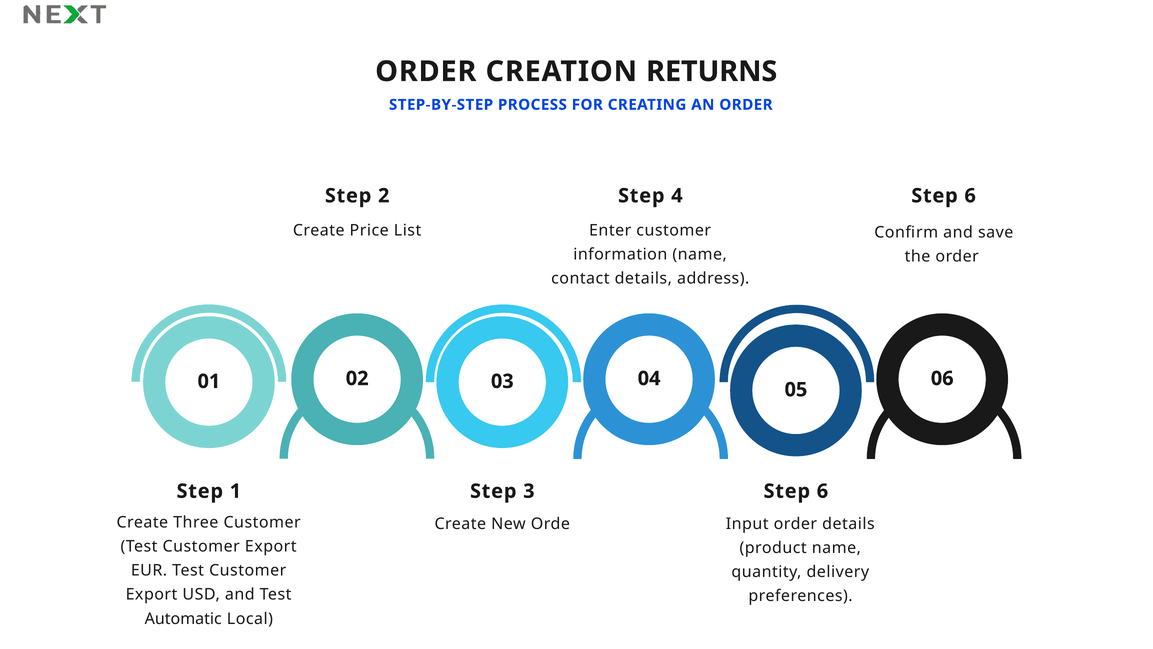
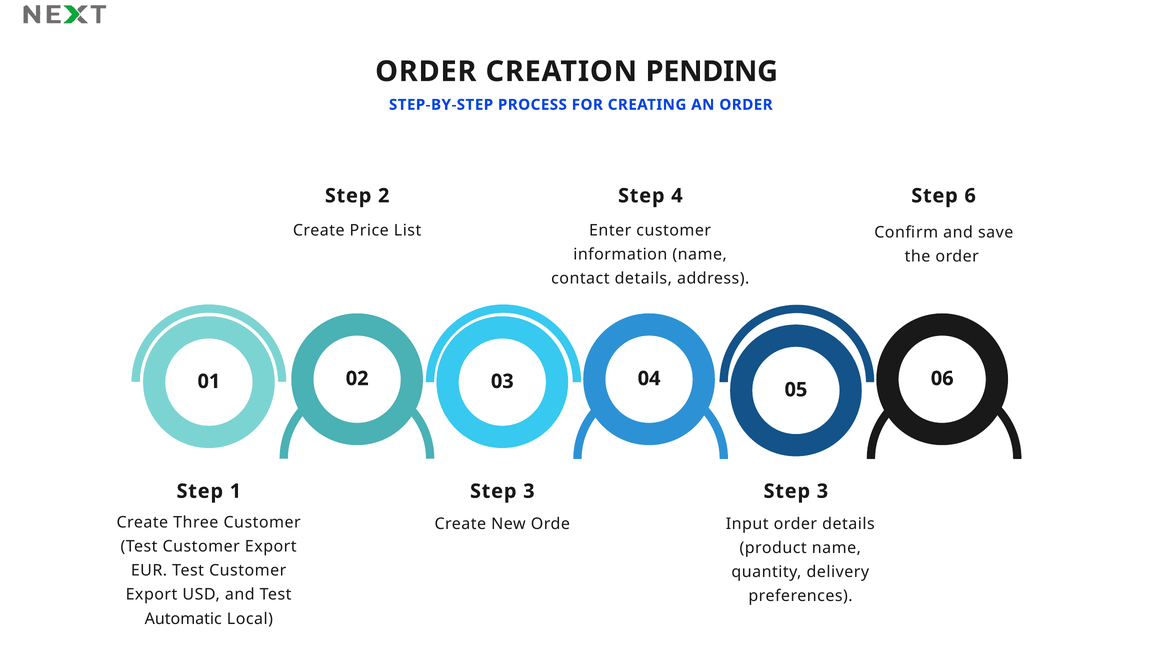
RETURNS: RETURNS -> PENDING (712, 71)
6: 6 -> 3 (822, 491)
